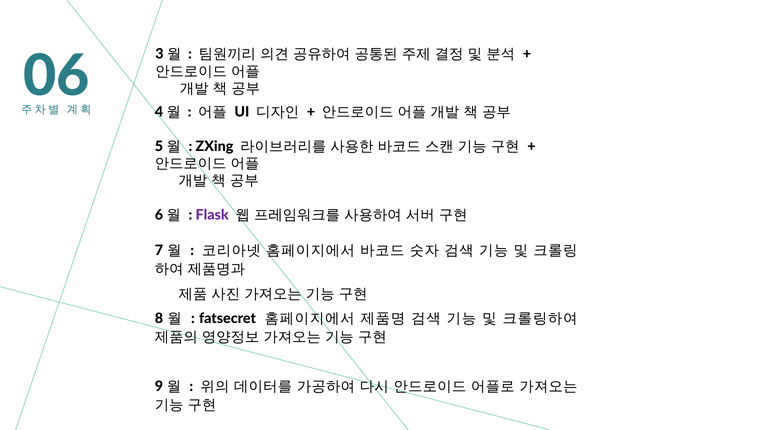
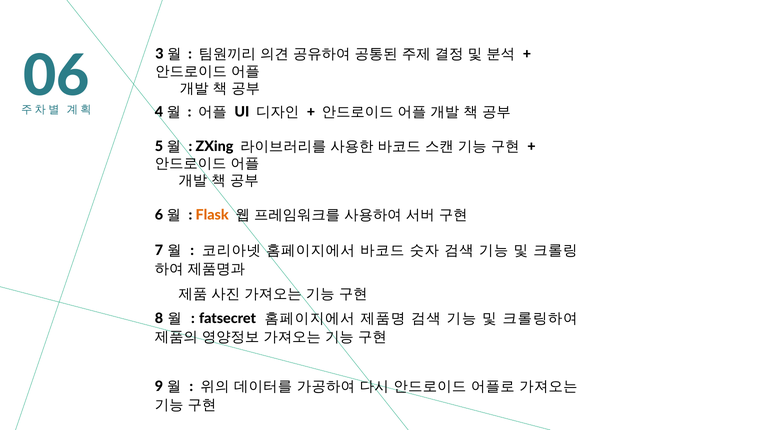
Flask colour: purple -> orange (212, 215)
